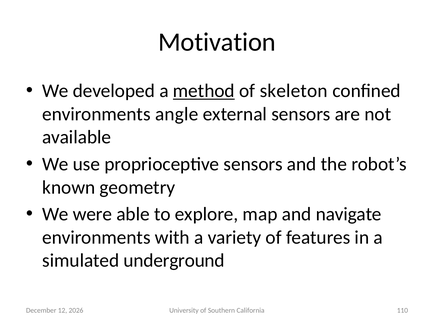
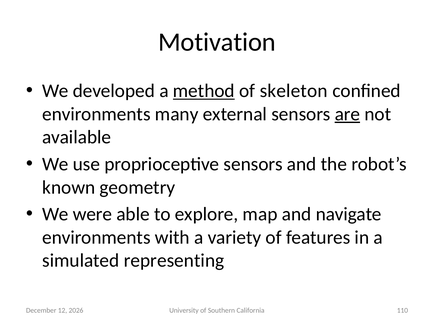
angle: angle -> many (177, 114)
are underline: none -> present (347, 114)
underground: underground -> representing (174, 261)
